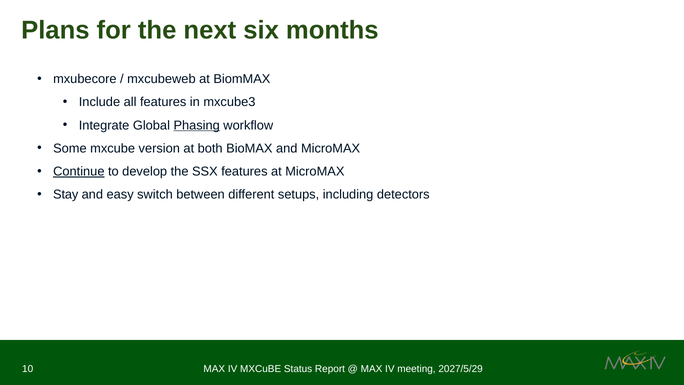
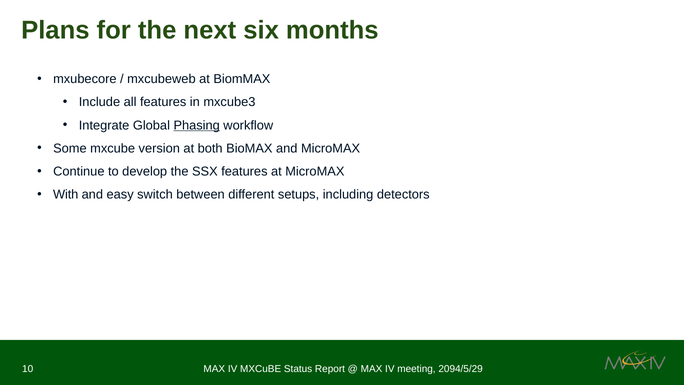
Continue underline: present -> none (79, 171)
Stay: Stay -> With (66, 194)
2027/5/29: 2027/5/29 -> 2094/5/29 (461, 369)
